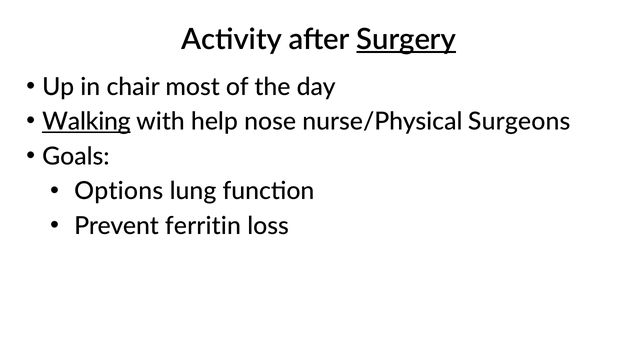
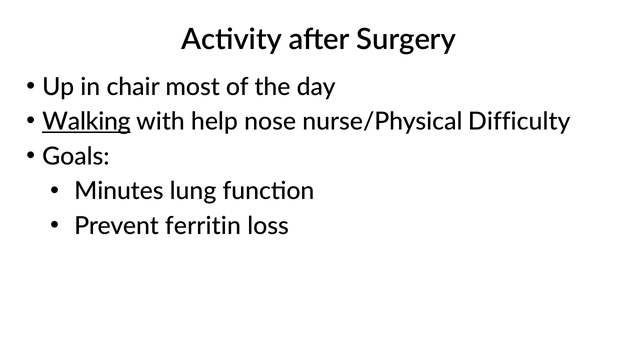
Surgery underline: present -> none (406, 40)
Surgeons: Surgeons -> Difficulty (519, 122)
Options: Options -> Minutes (119, 191)
